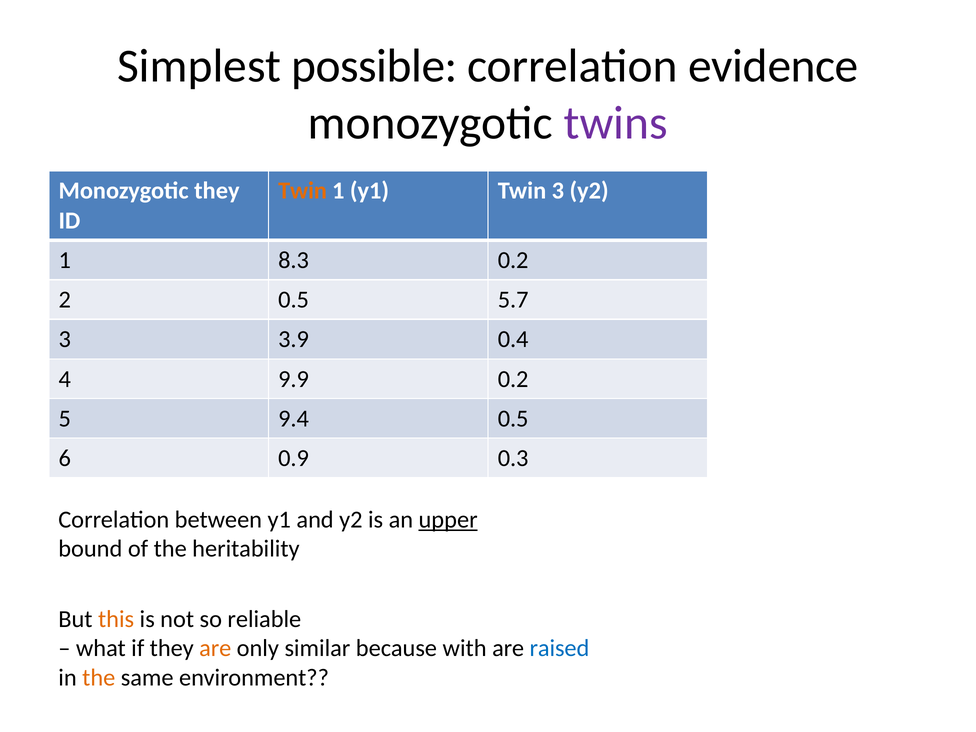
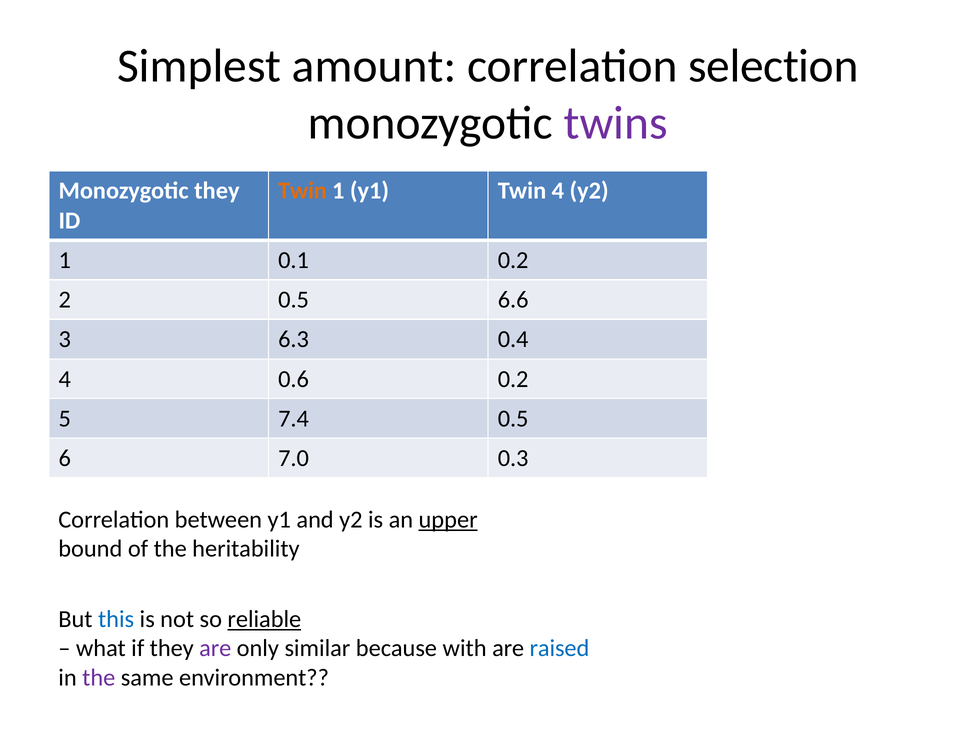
possible: possible -> amount (374, 66)
evidence: evidence -> selection (773, 66)
Twin 3: 3 -> 4 (558, 191)
8.3: 8.3 -> 0.1 (294, 260)
5.7: 5.7 -> 6.6 (513, 300)
3.9: 3.9 -> 6.3 (294, 339)
9.9: 9.9 -> 0.6 (294, 379)
9.4: 9.4 -> 7.4 (294, 419)
0.9: 0.9 -> 7.0 (294, 458)
this colour: orange -> blue (116, 619)
reliable underline: none -> present (264, 619)
are colour: orange -> purple (215, 648)
the colour: orange -> purple (99, 678)
